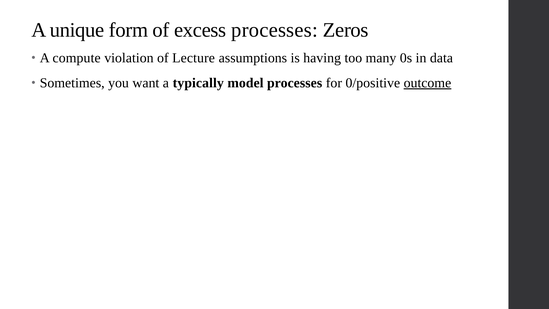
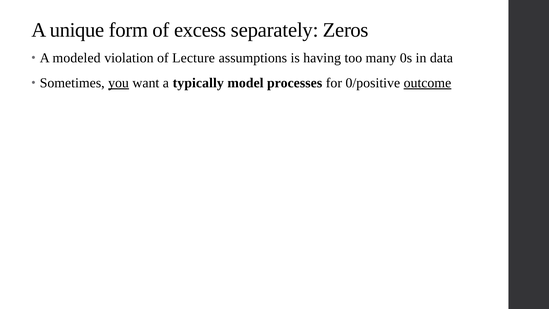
excess processes: processes -> separately (275, 30)
compute: compute -> modeled (77, 58)
you underline: none -> present (119, 83)
